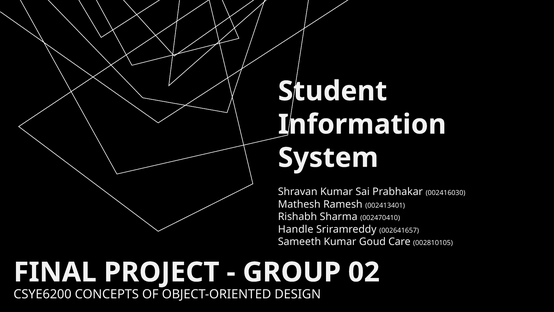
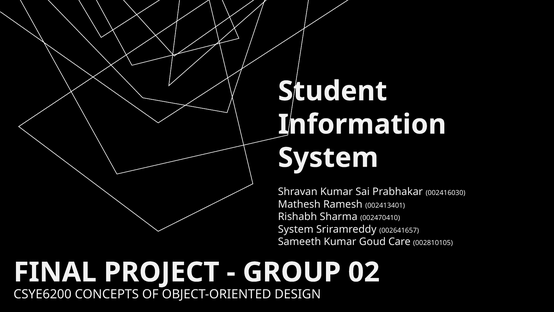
Handle: Handle -> System (296, 229)
